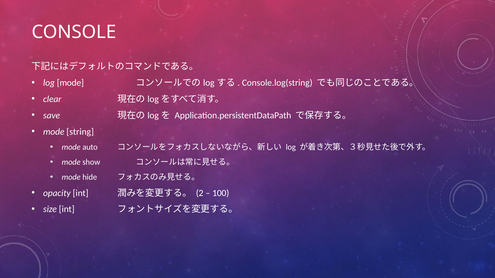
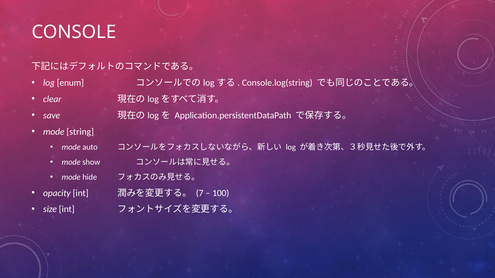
log mode: mode -> enum (70, 83)
2: 2 -> 7 (200, 193)
